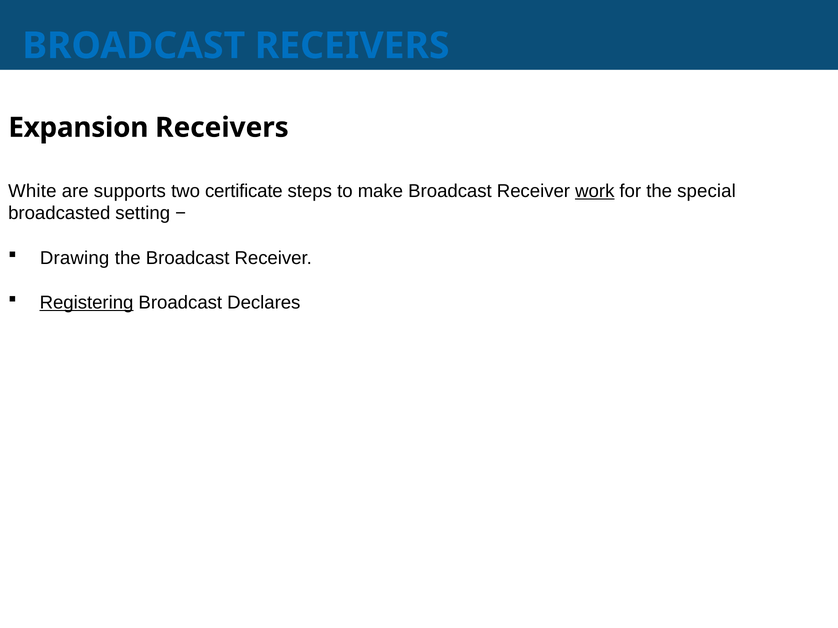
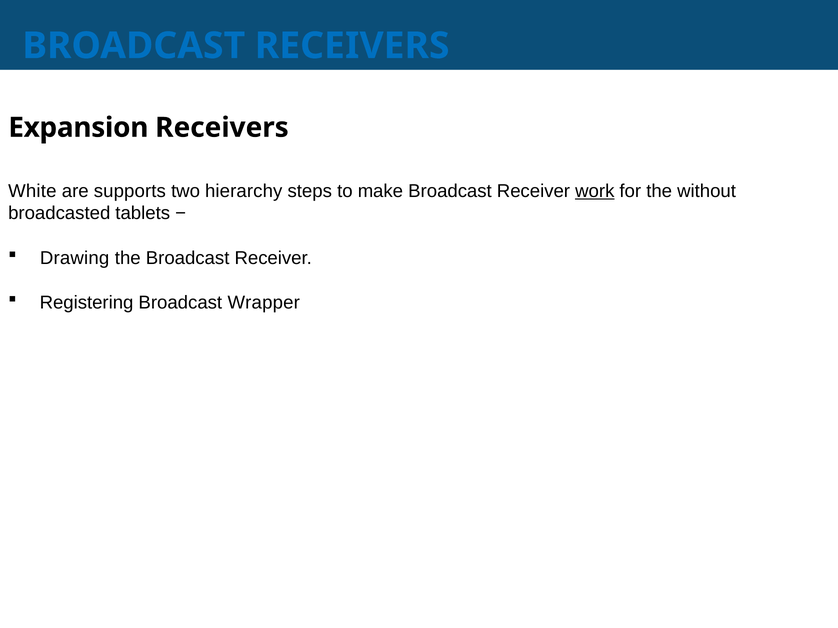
certificate: certificate -> hierarchy (244, 191)
special: special -> without (707, 191)
setting: setting -> tablets (143, 213)
Registering underline: present -> none (87, 303)
Declares: Declares -> Wrapper (264, 303)
